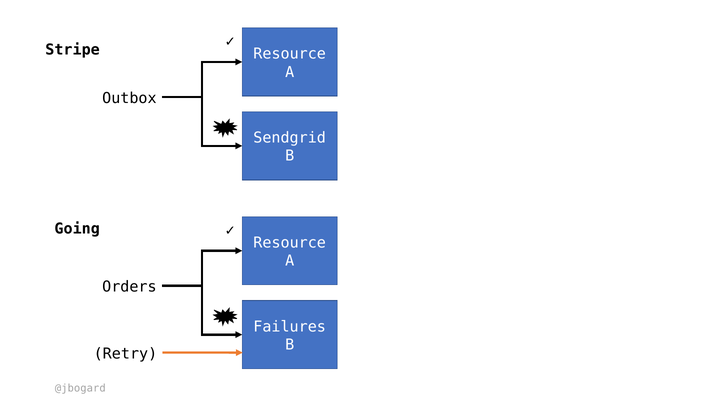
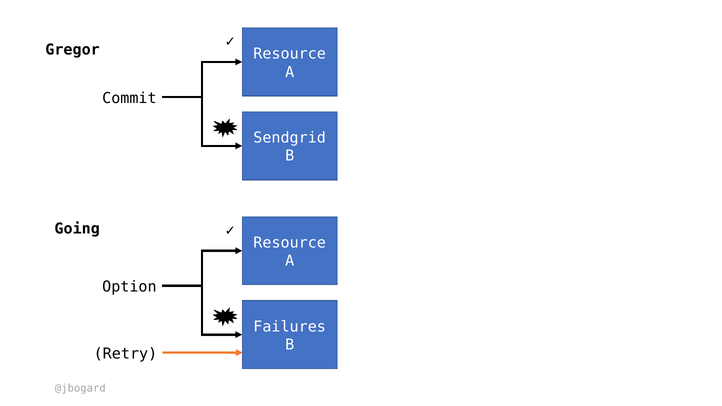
Stripe: Stripe -> Gregor (73, 50)
Outbox: Outbox -> Commit (129, 98)
Orders: Orders -> Option (129, 287)
